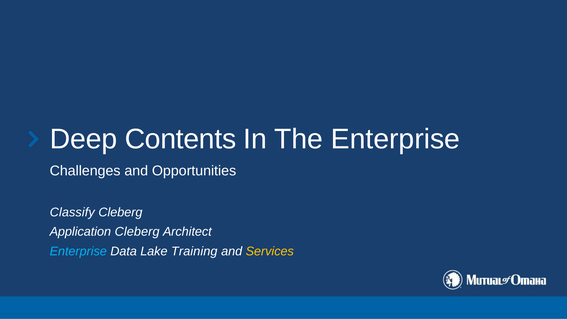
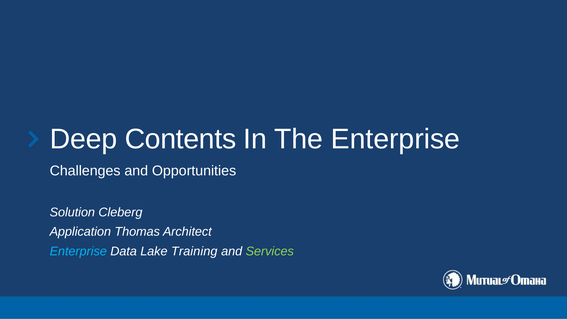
Classify: Classify -> Solution (72, 212)
Application Cleberg: Cleberg -> Thomas (137, 232)
Services colour: yellow -> light green (270, 251)
